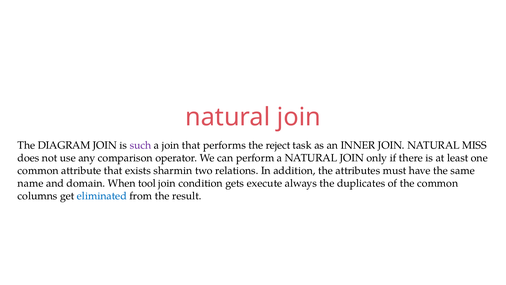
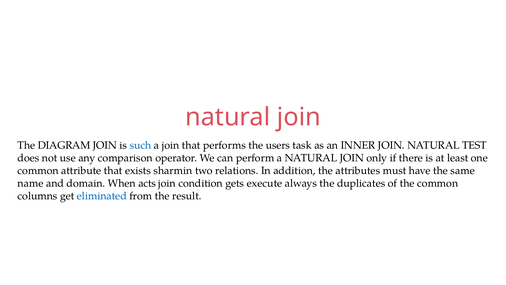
such colour: purple -> blue (141, 145)
reject: reject -> users (278, 145)
MISS: MISS -> TEST (474, 145)
tool: tool -> acts (147, 183)
